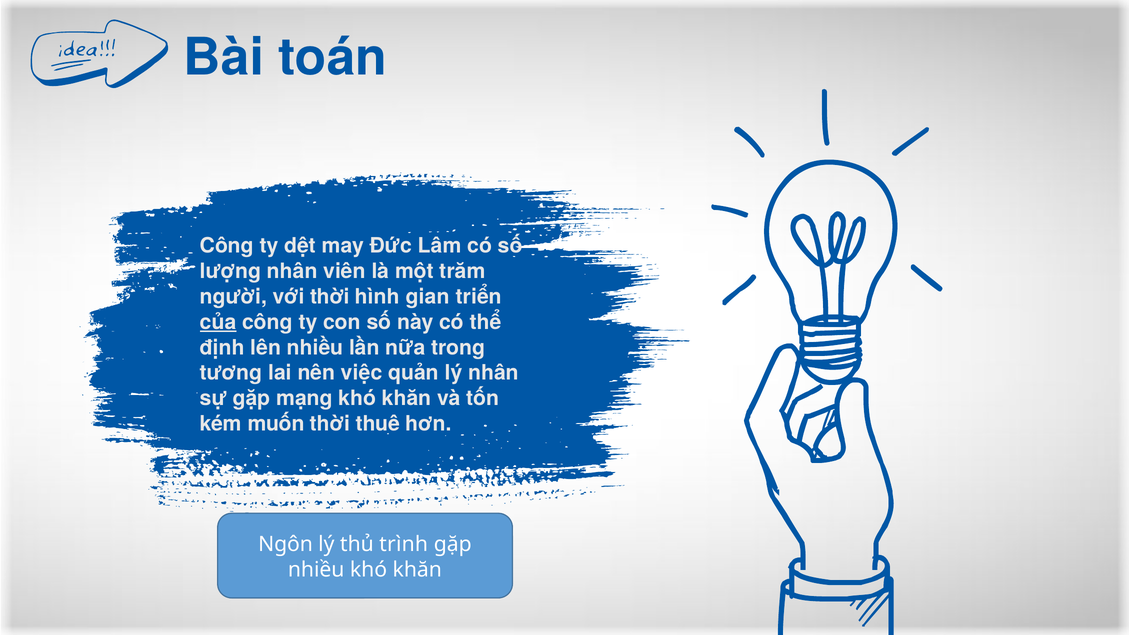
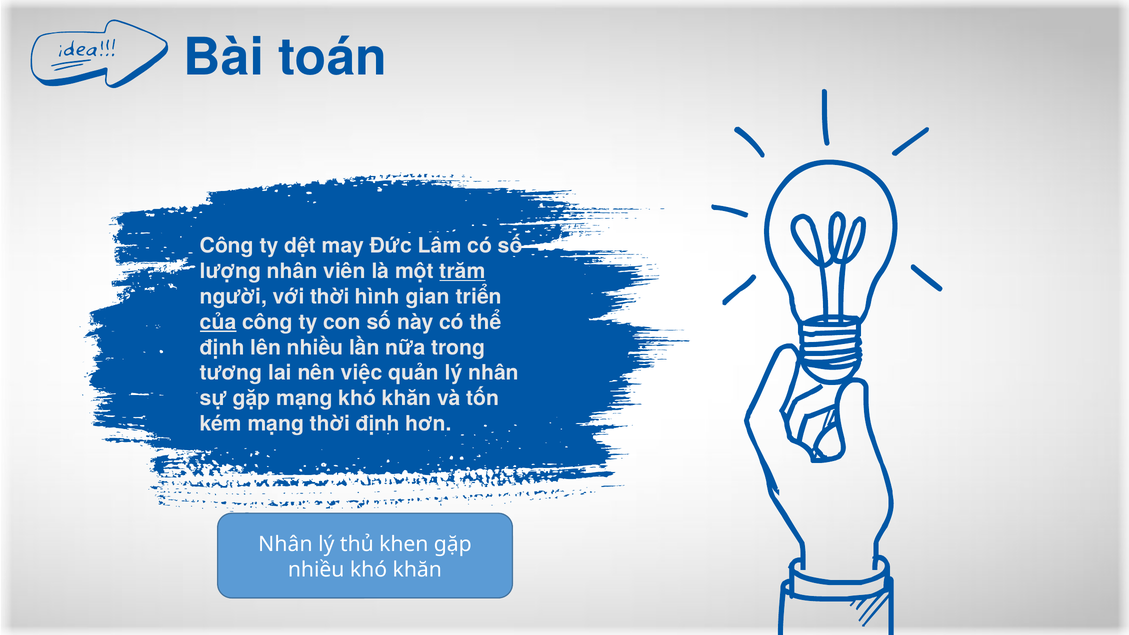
trăm underline: none -> present (462, 271)
kém muốn: muốn -> mạng (276, 424)
thời thuê: thuê -> định (378, 424)
Ngôn: Ngôn -> Nhân (285, 544)
trình: trình -> khen (404, 544)
